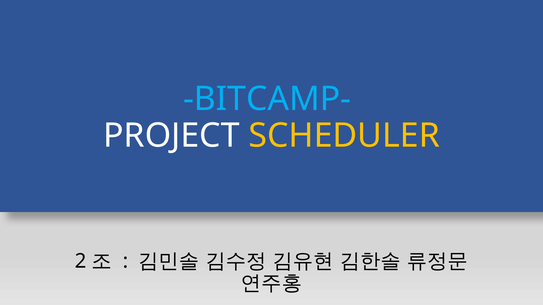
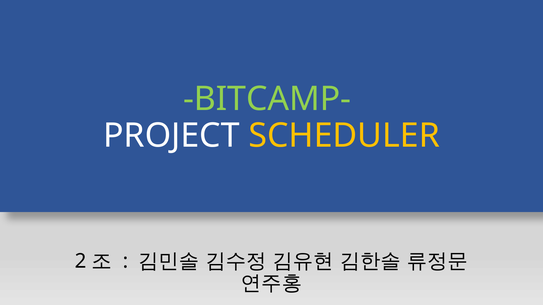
BITCAMP- colour: light blue -> light green (267, 99)
